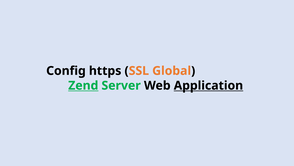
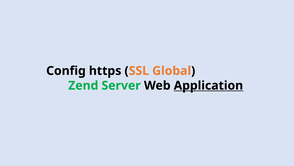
Zend underline: present -> none (83, 85)
